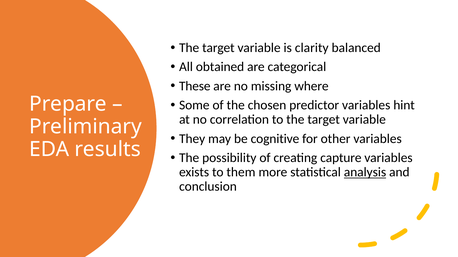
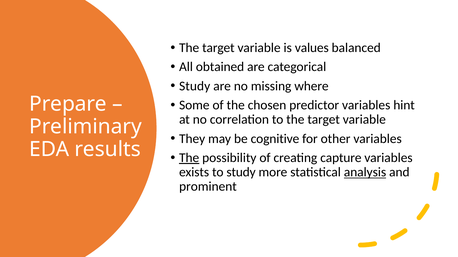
clarity: clarity -> values (312, 48)
These: These -> Study (195, 86)
The underline: none -> present (189, 158)
to them: them -> study (241, 173)
conclusion: conclusion -> prominent (208, 187)
